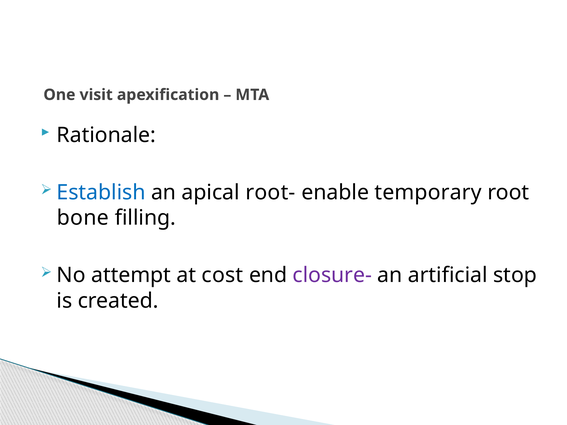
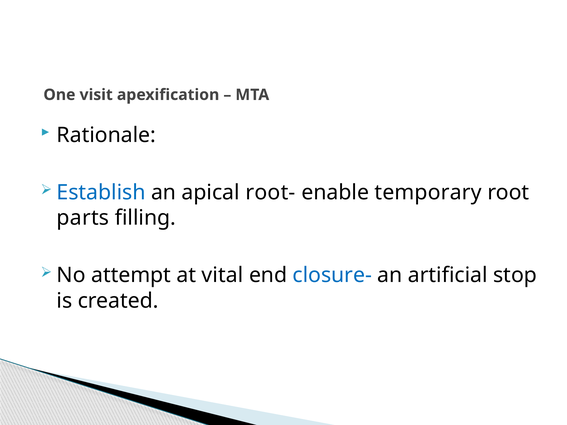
bone: bone -> parts (83, 218)
cost: cost -> vital (223, 275)
closure- colour: purple -> blue (332, 275)
